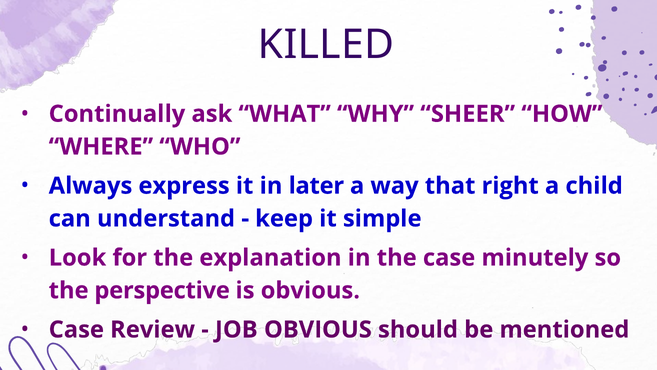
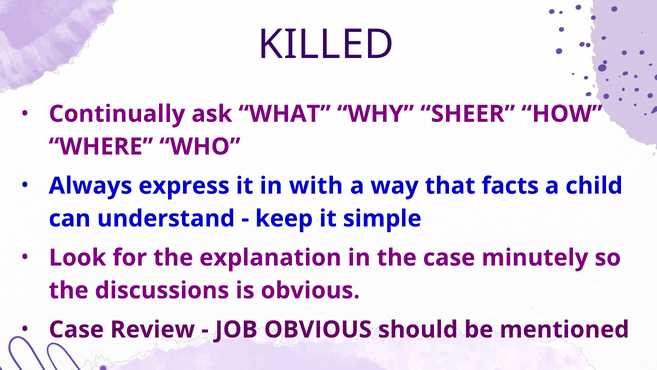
later: later -> with (316, 186)
right: right -> facts (510, 186)
perspective: perspective -> discussions (162, 290)
